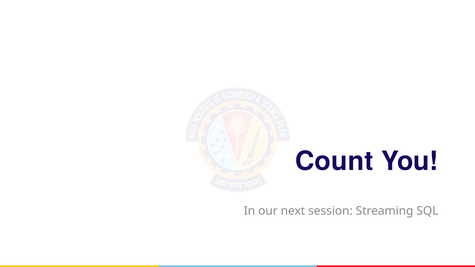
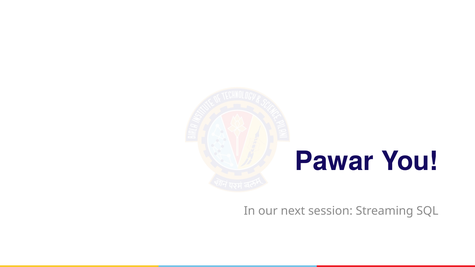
Count: Count -> Pawar (334, 161)
